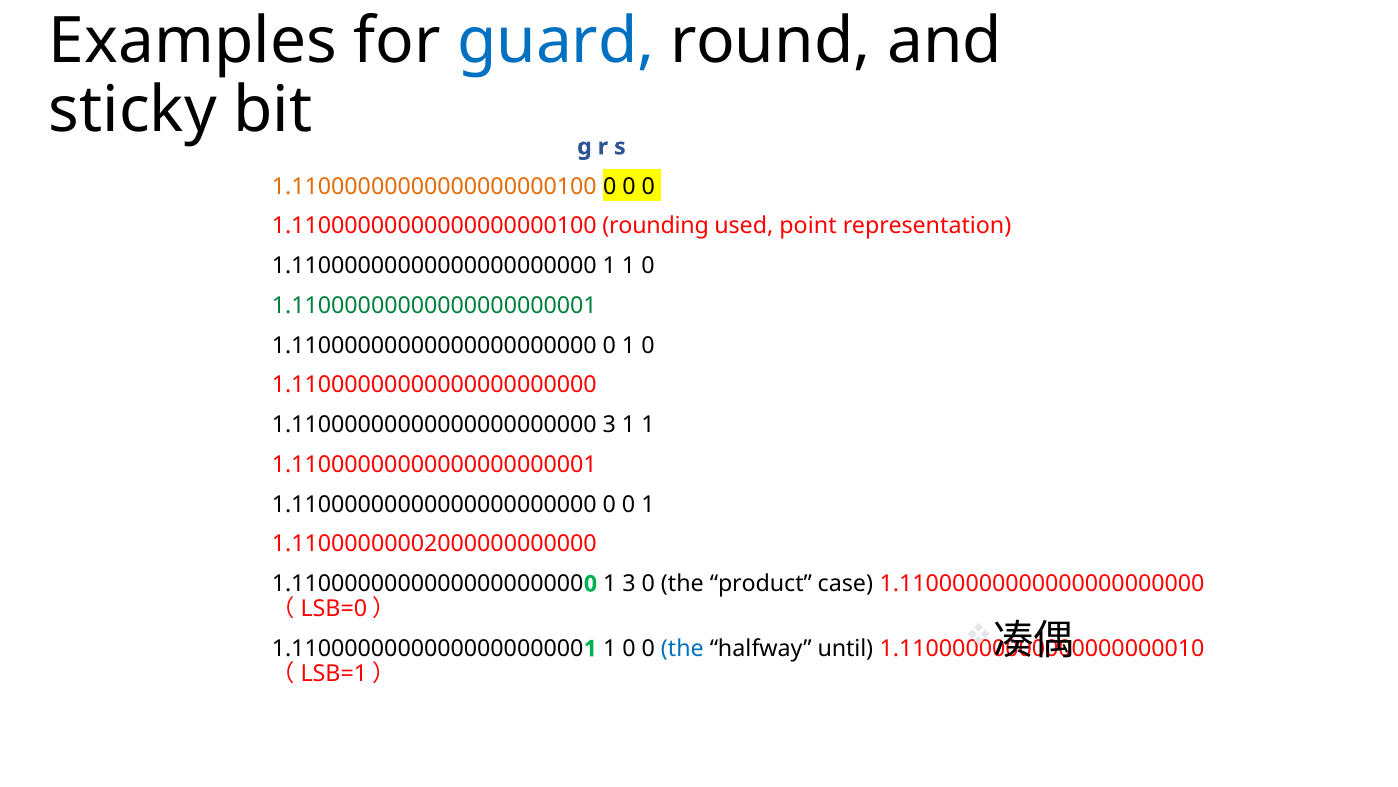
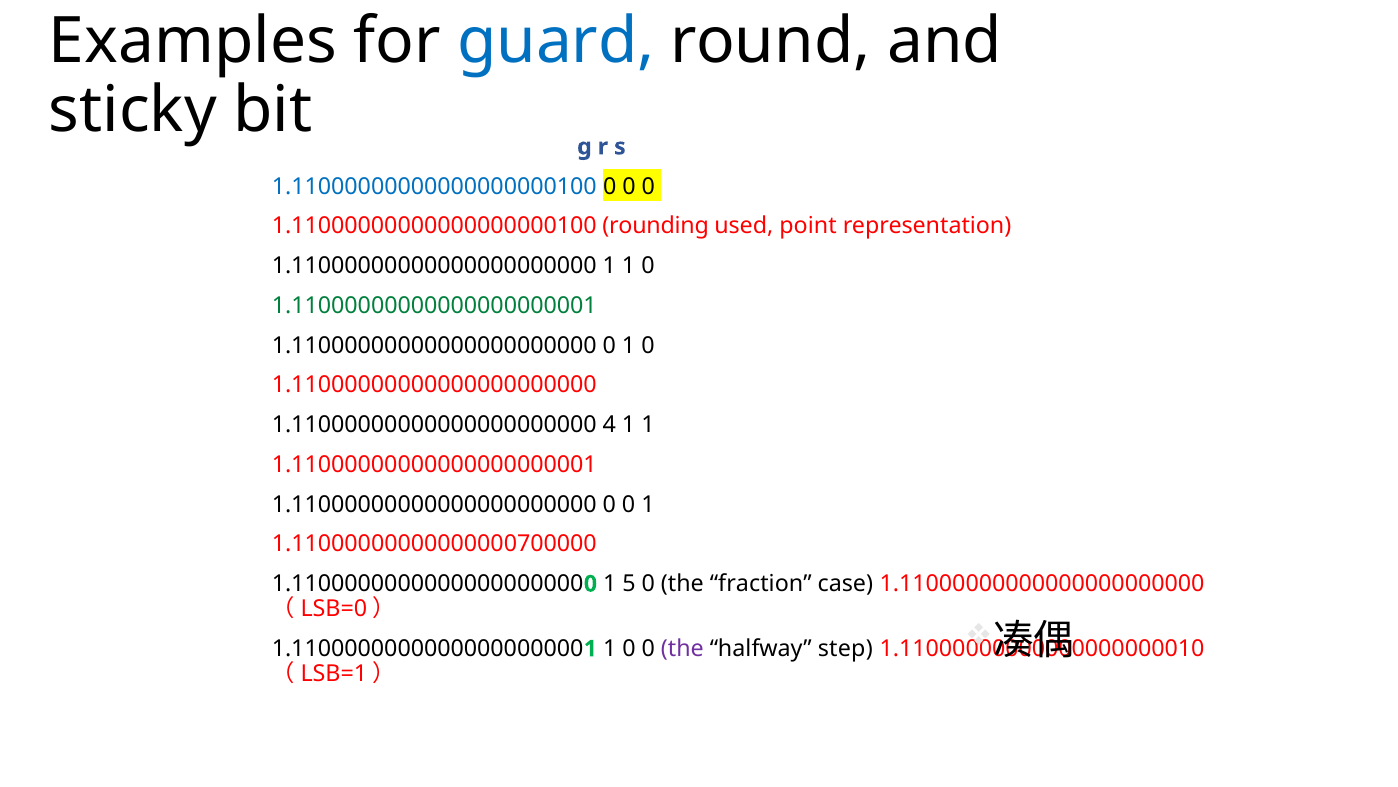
1.11000000000000000000100 colour: orange -> blue (434, 186)
1.11000000000000000000000 3: 3 -> 4 (609, 425)
1.11000000002000000000000: 1.11000000002000000000000 -> 1.11000000000000000700000 (434, 544)
1 3: 3 -> 5 (629, 583)
product: product -> fraction (761, 583)
the colour: blue -> purple (682, 648)
until: until -> step (845, 648)
